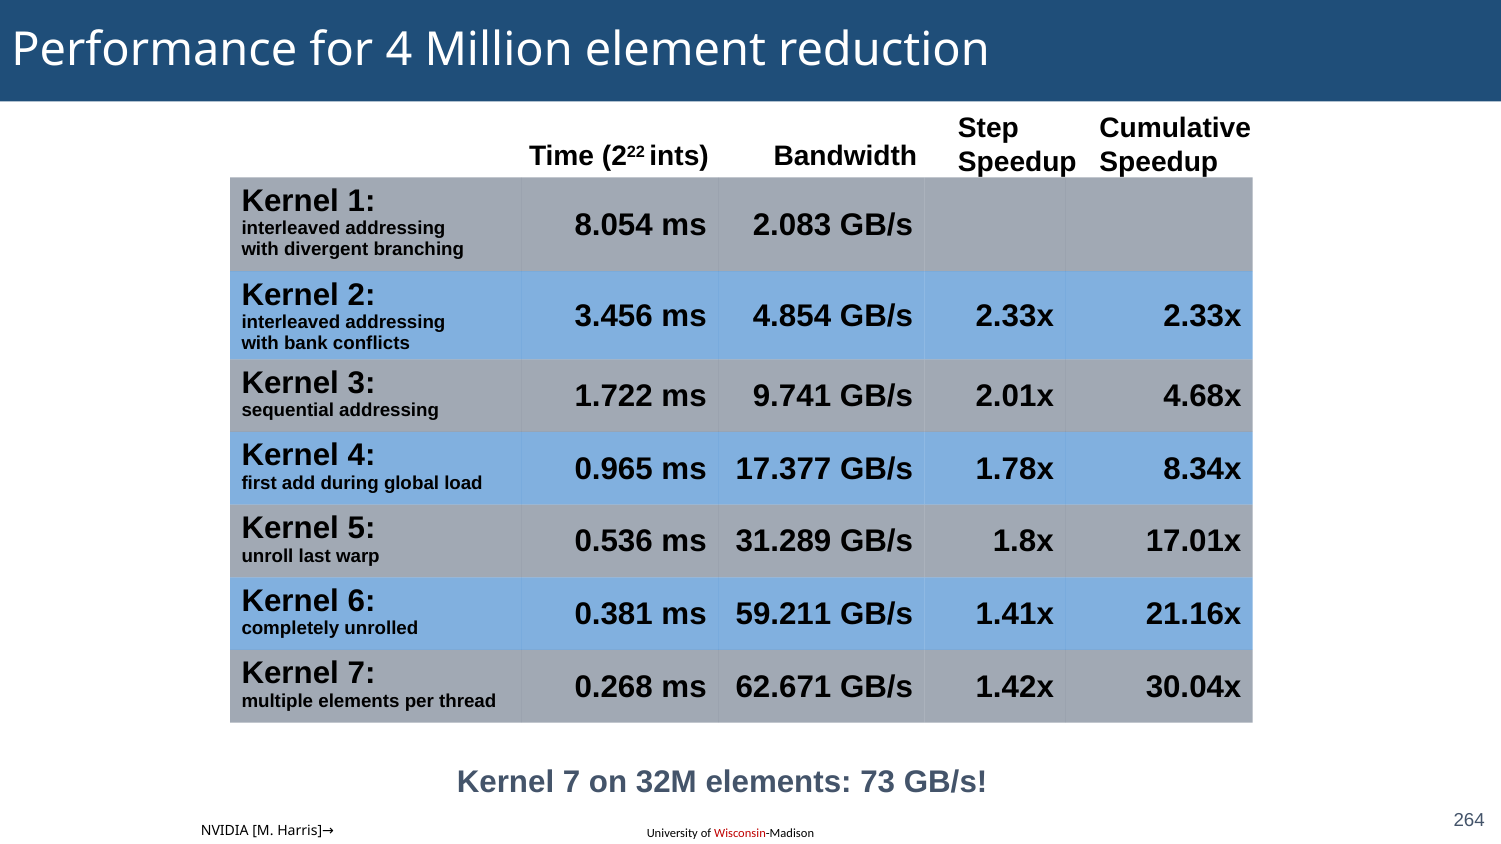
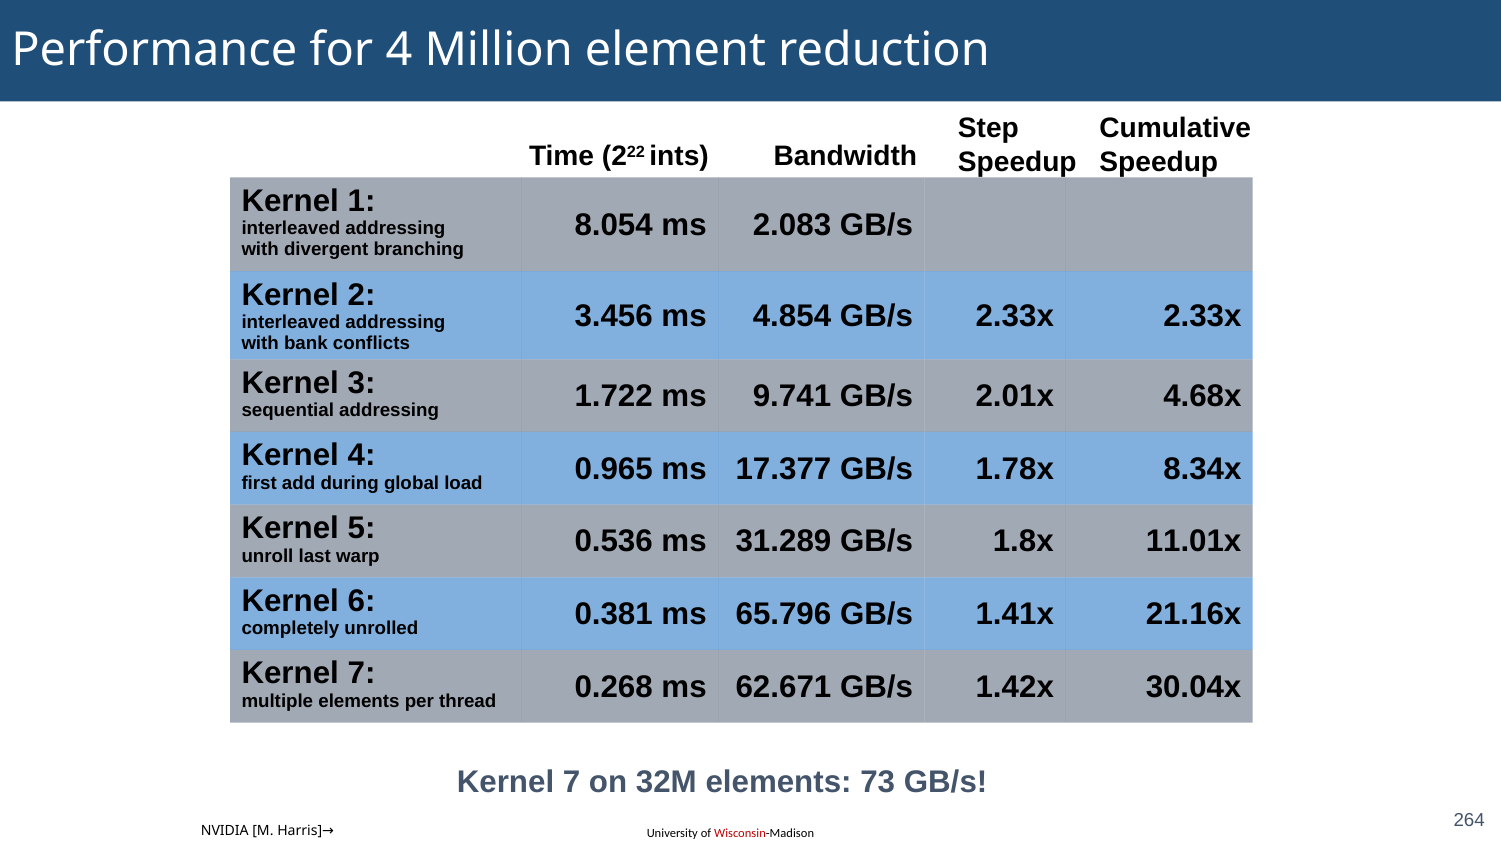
17.01x: 17.01x -> 11.01x (1194, 542)
59.211: 59.211 -> 65.796 (783, 614)
